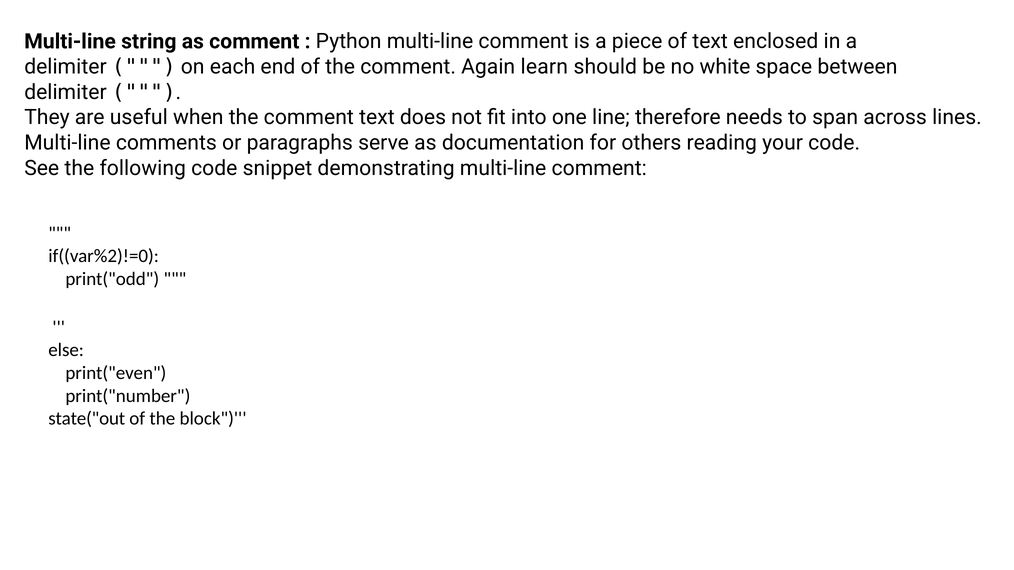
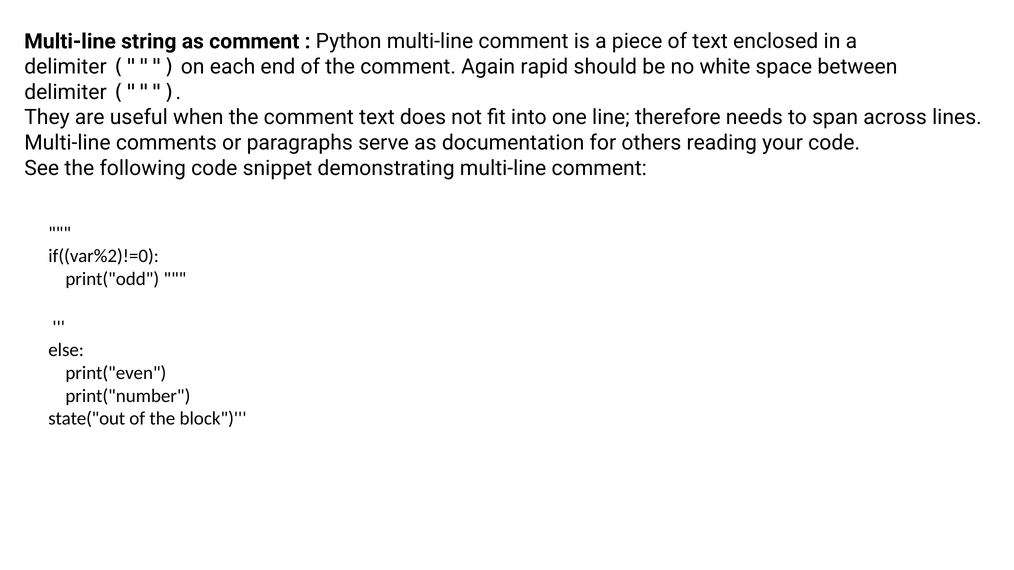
learn: learn -> rapid (544, 67)
